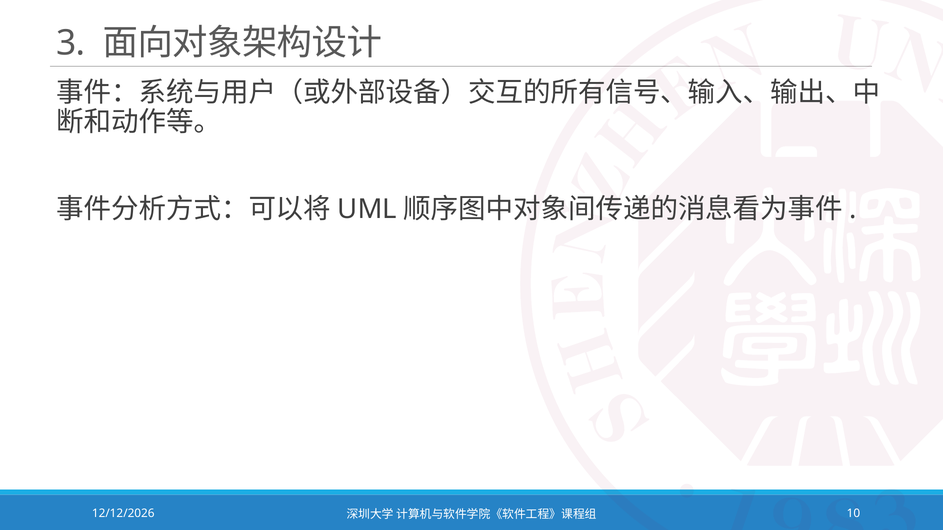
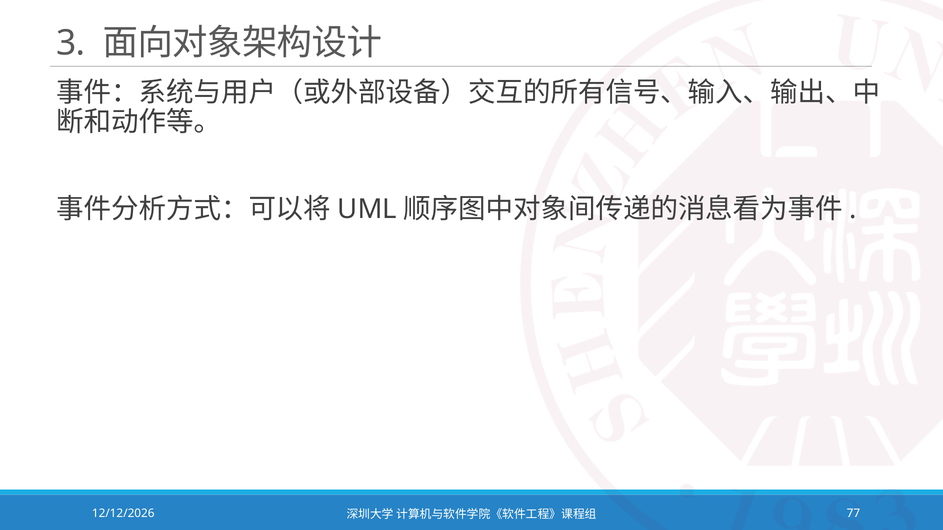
10: 10 -> 77 (853, 514)
